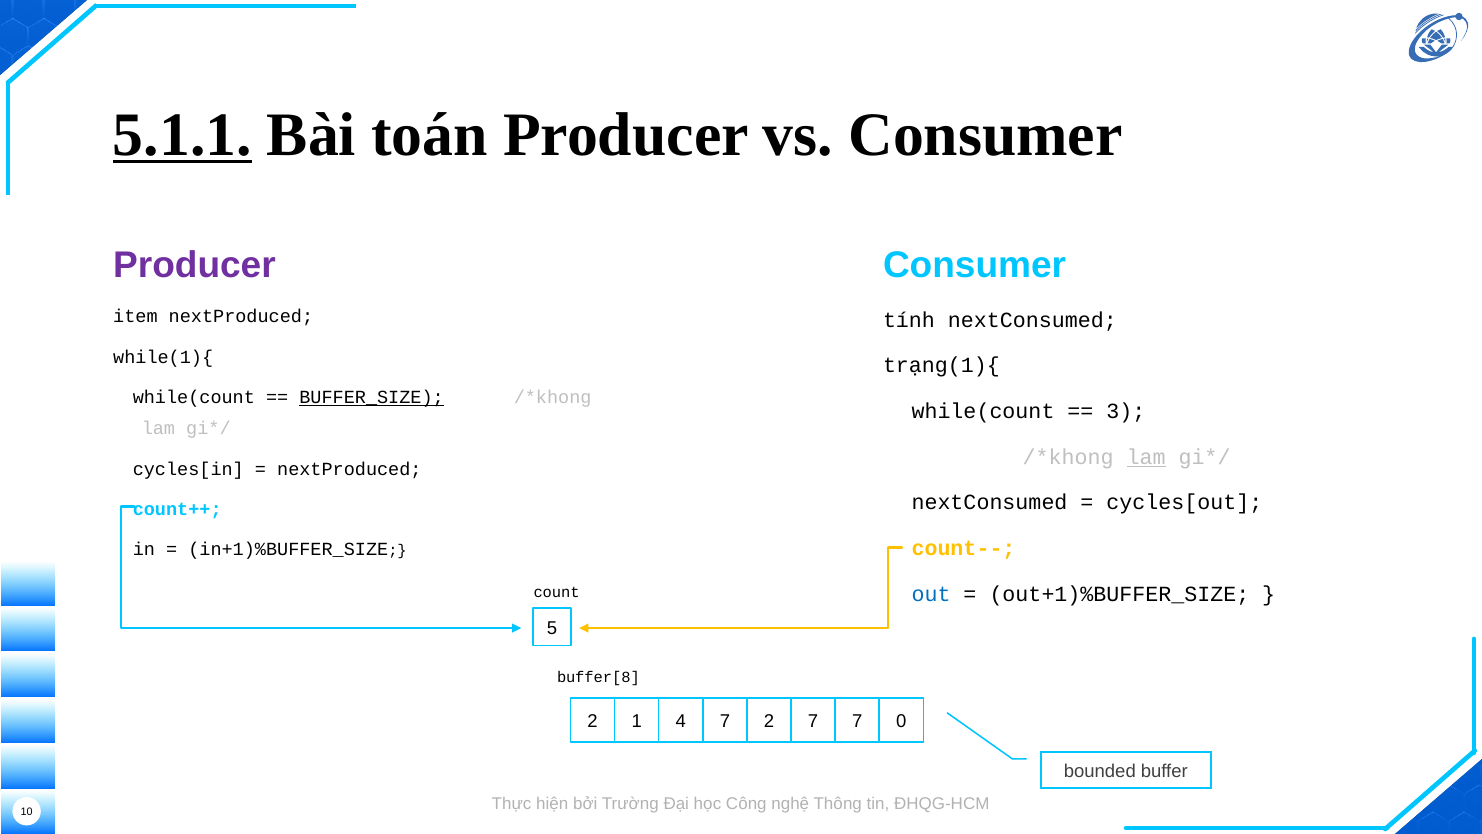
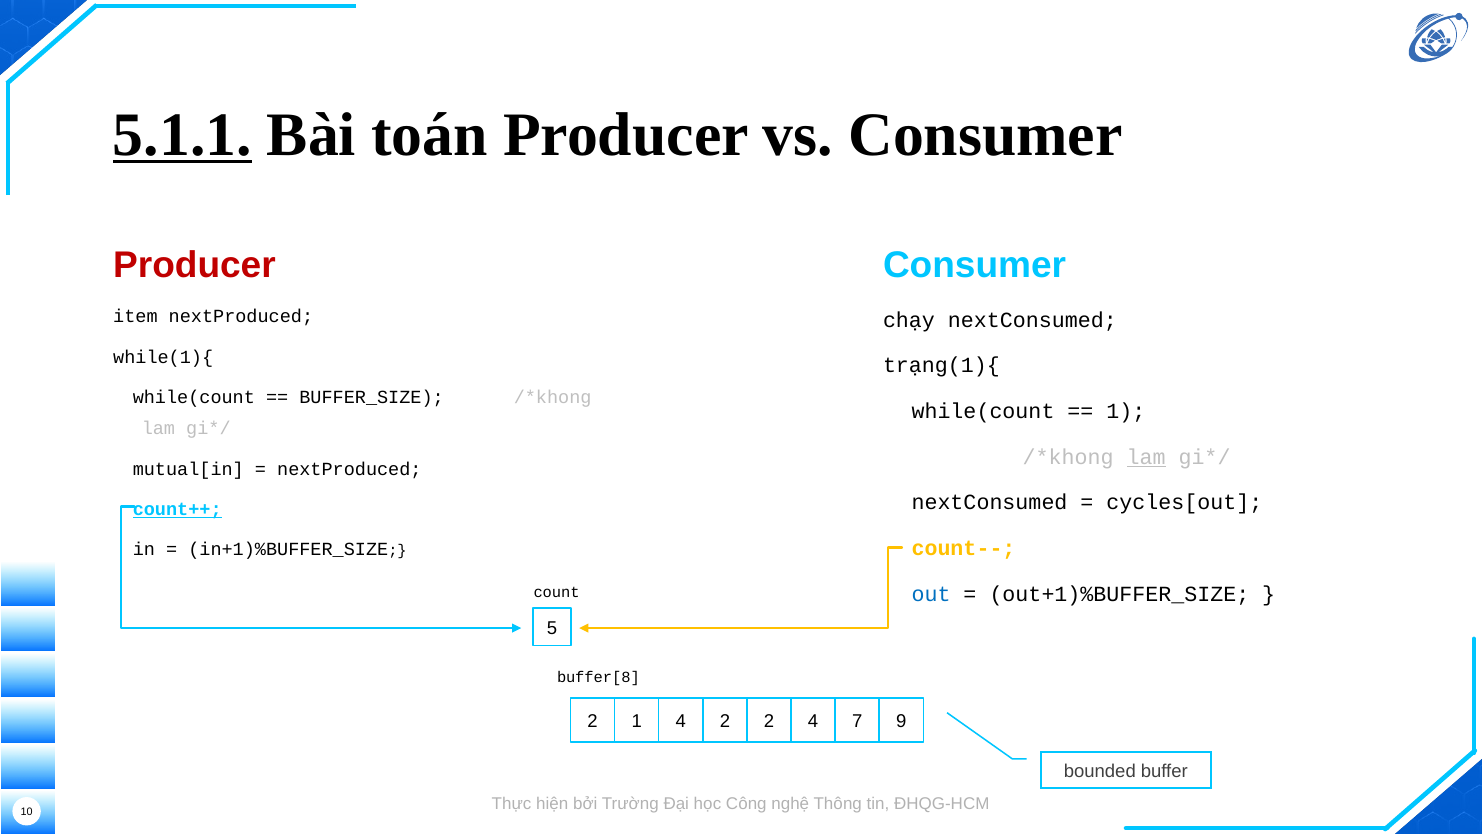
Producer colour: purple -> red (194, 265)
tính: tính -> chạy (909, 320)
BUFFER_SIZE underline: present -> none (372, 397)
3: 3 -> 1 (1126, 411)
cycles[in: cycles[in -> mutual[in (188, 469)
count++ underline: none -> present (177, 509)
4 7: 7 -> 2 (725, 721)
2 7: 7 -> 4 (813, 721)
0: 0 -> 9 (901, 721)
